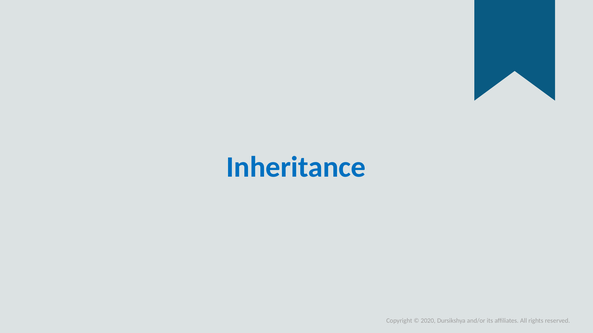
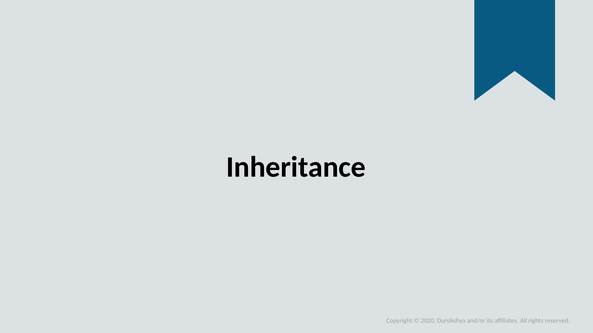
Inheritance colour: blue -> black (296, 168)
